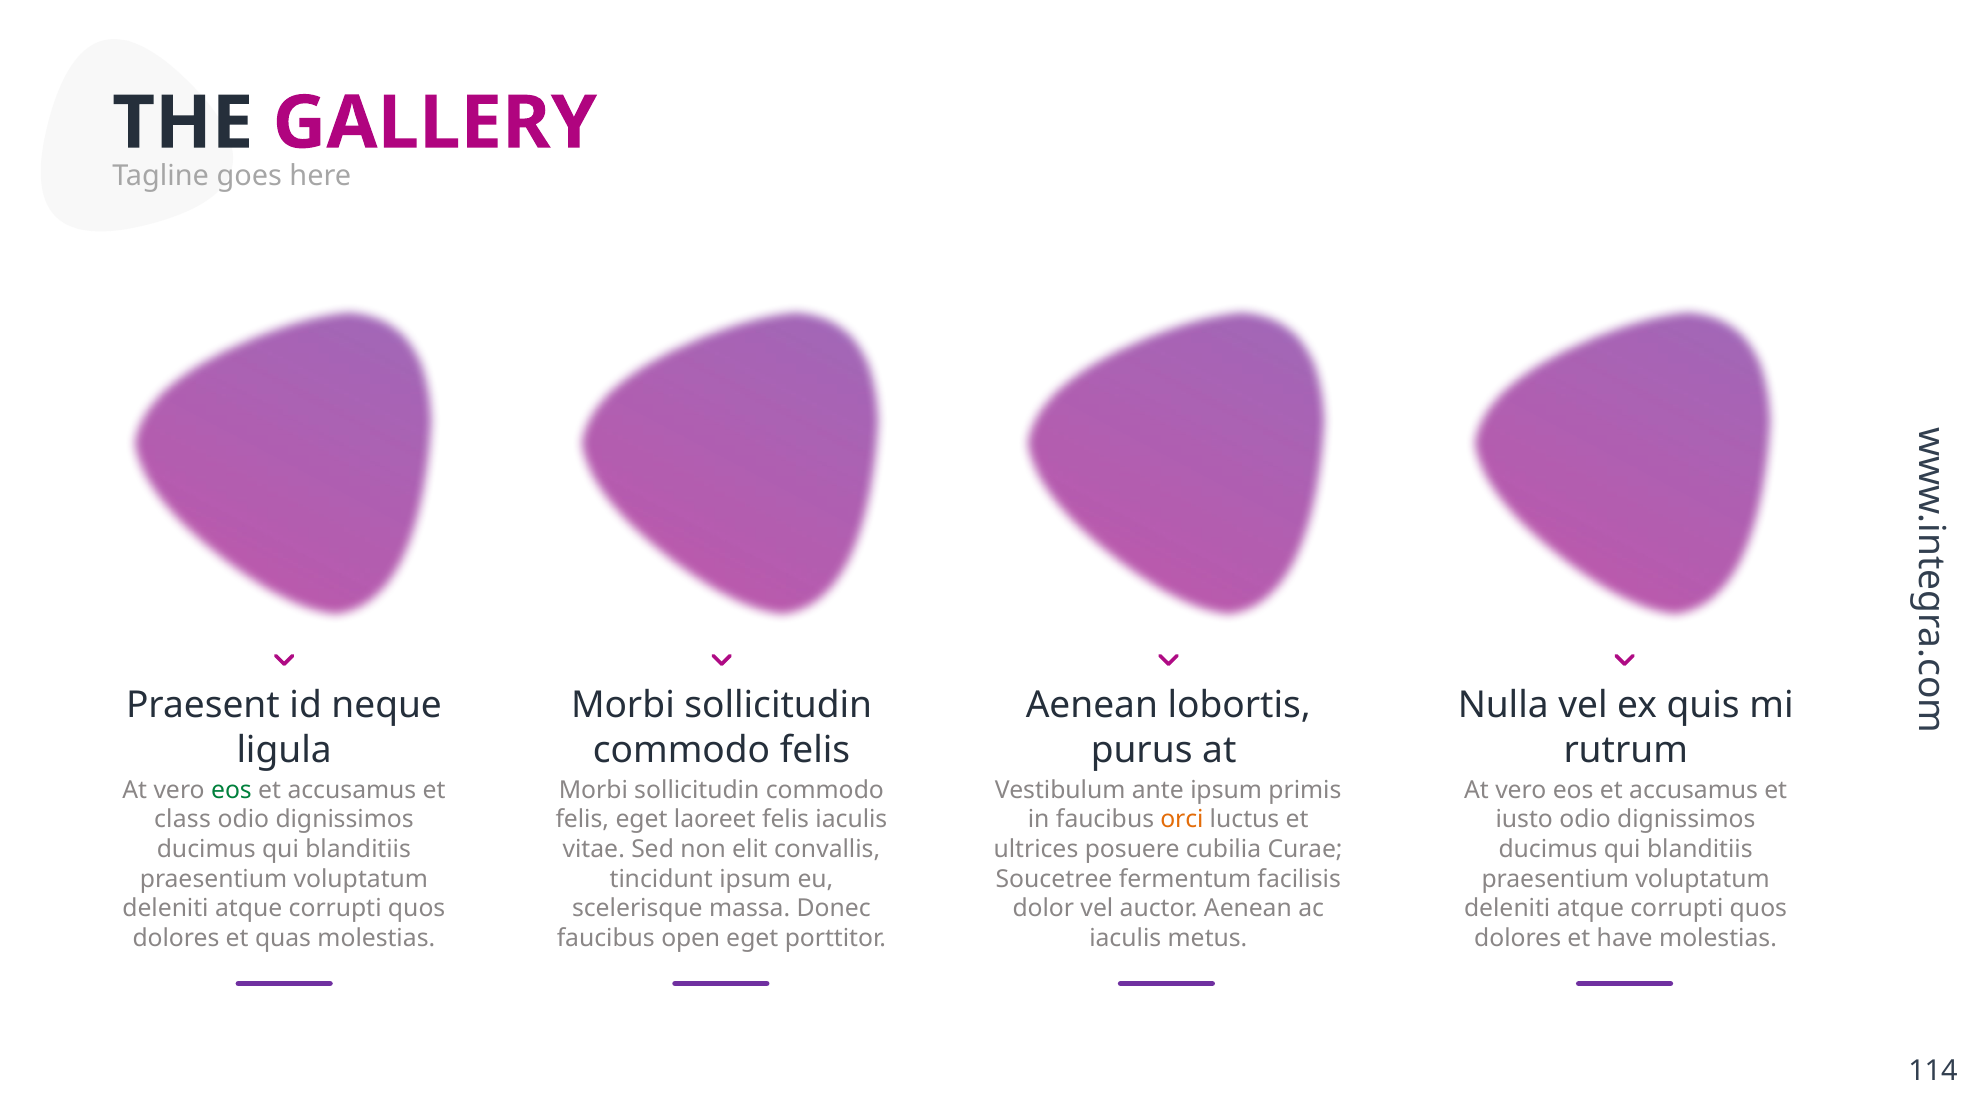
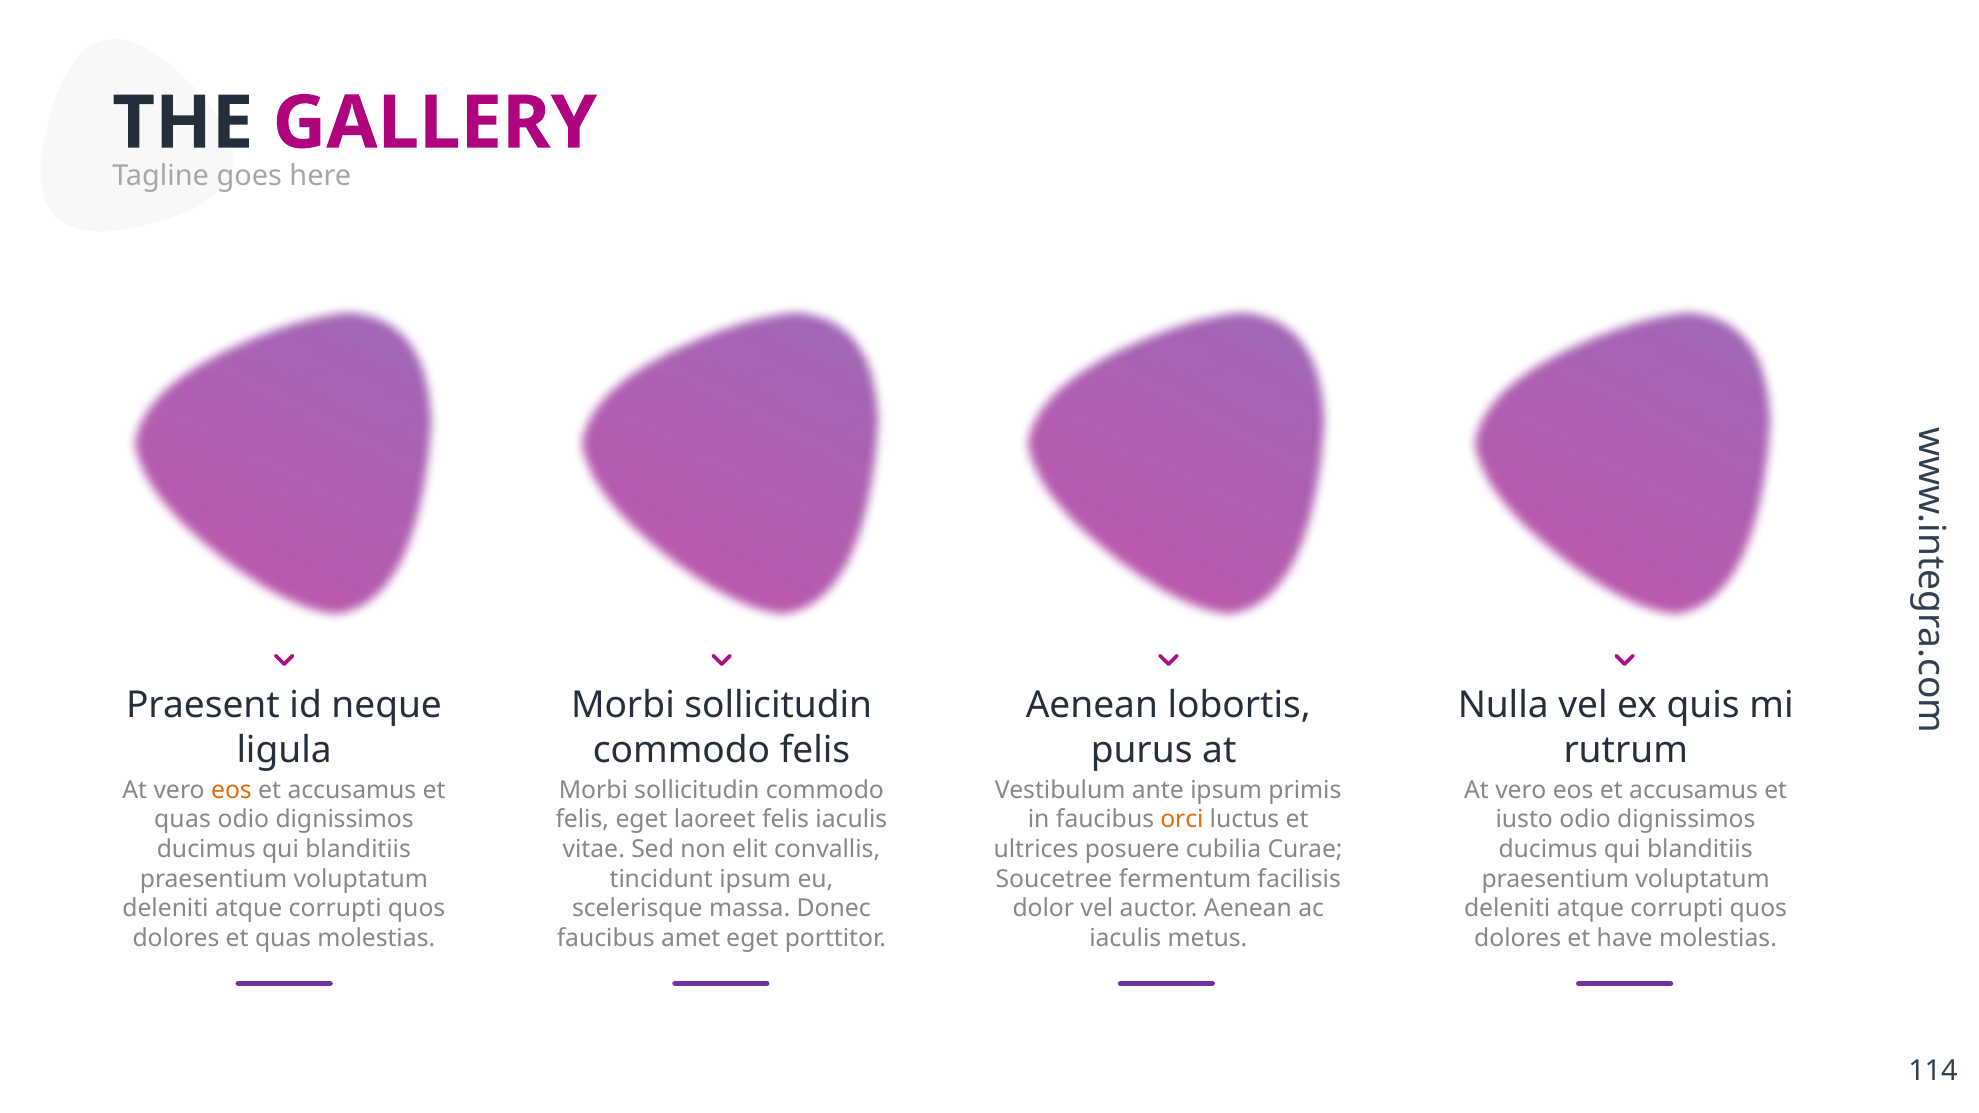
eos colour: green -> orange (231, 790)
class: class -> quas (182, 820)
open: open -> amet (691, 939)
